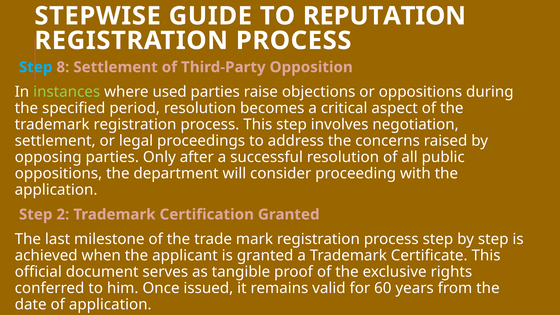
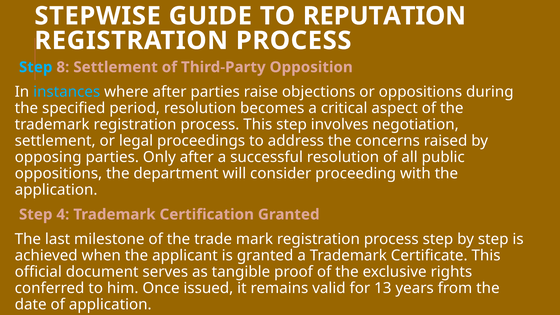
instances colour: light green -> light blue (67, 92)
where used: used -> after (170, 92)
2: 2 -> 4 (63, 214)
60: 60 -> 13 (383, 288)
